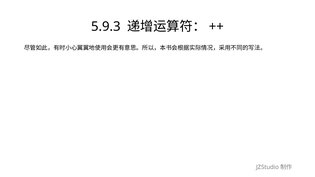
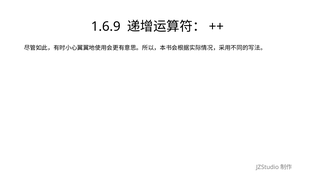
5.9.3: 5.9.3 -> 1.6.9 (106, 27)
